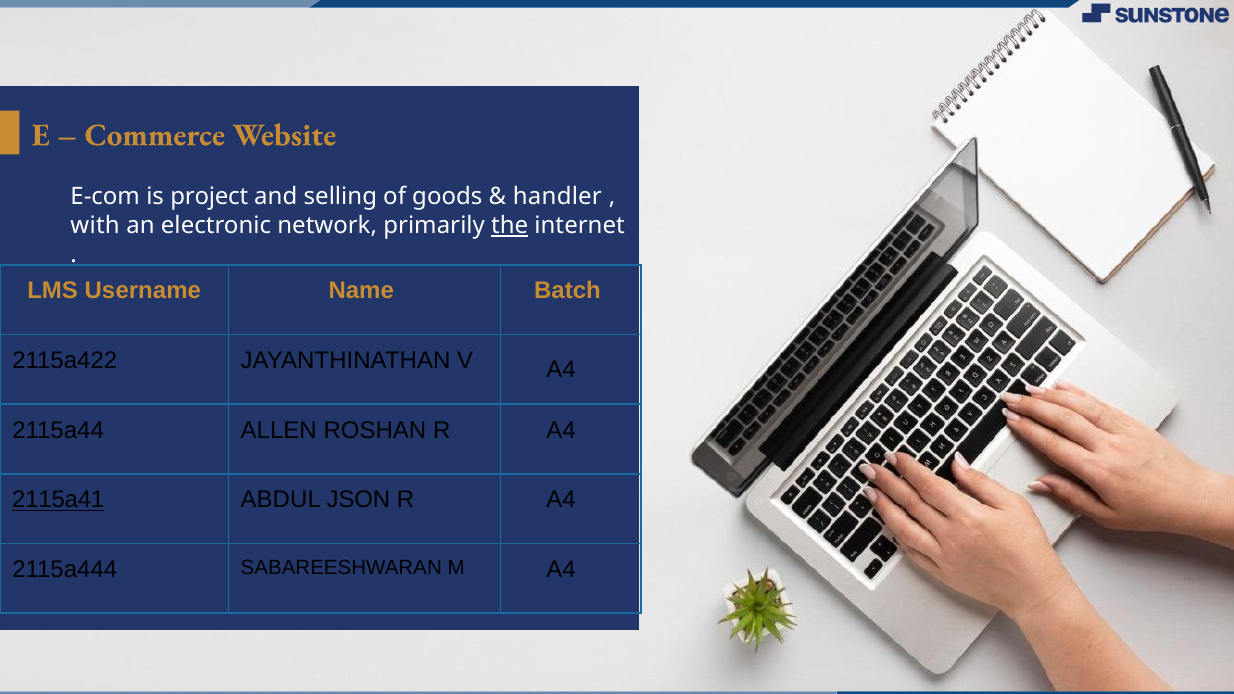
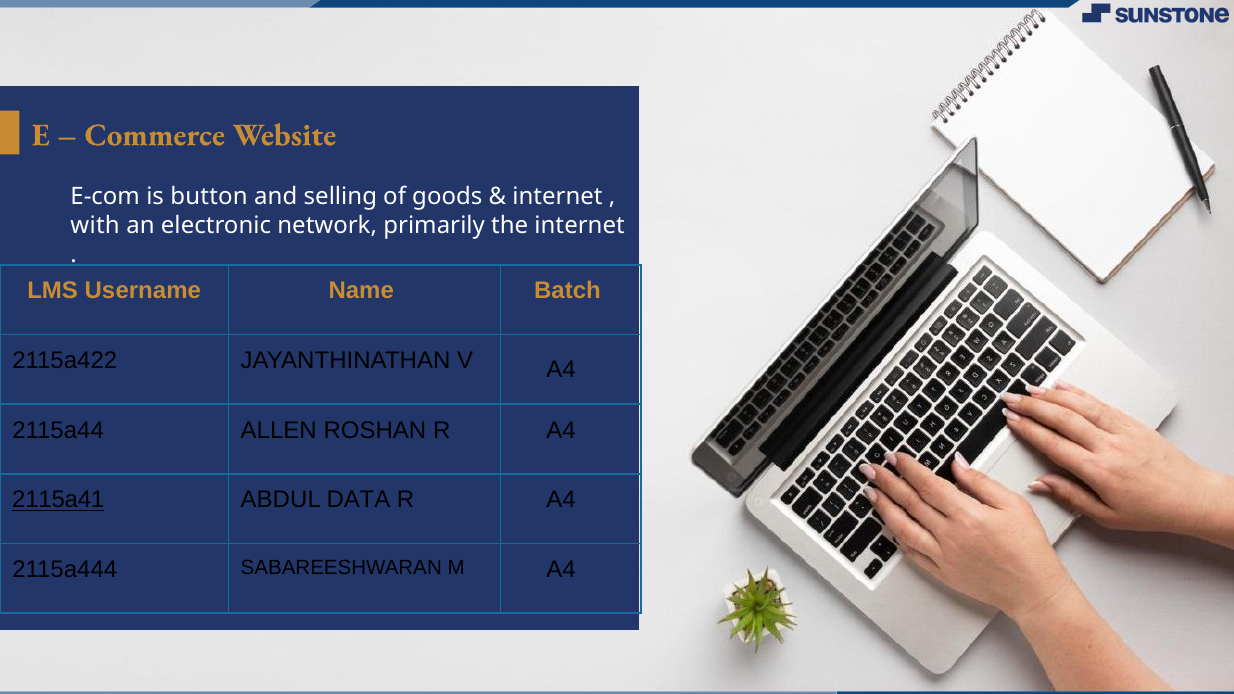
project: project -> button (209, 197)
handler: handler -> internet (558, 197)
the underline: present -> none (510, 226)
JSON: JSON -> DATA (358, 500)
